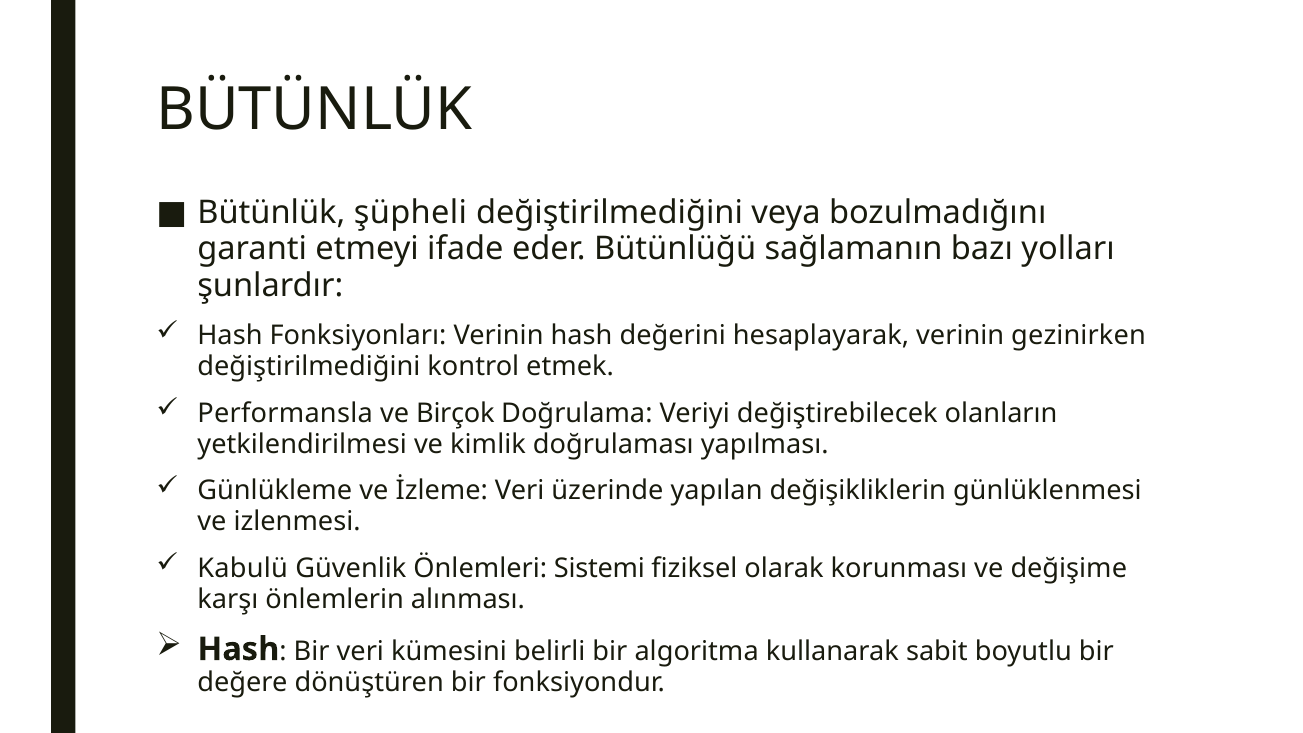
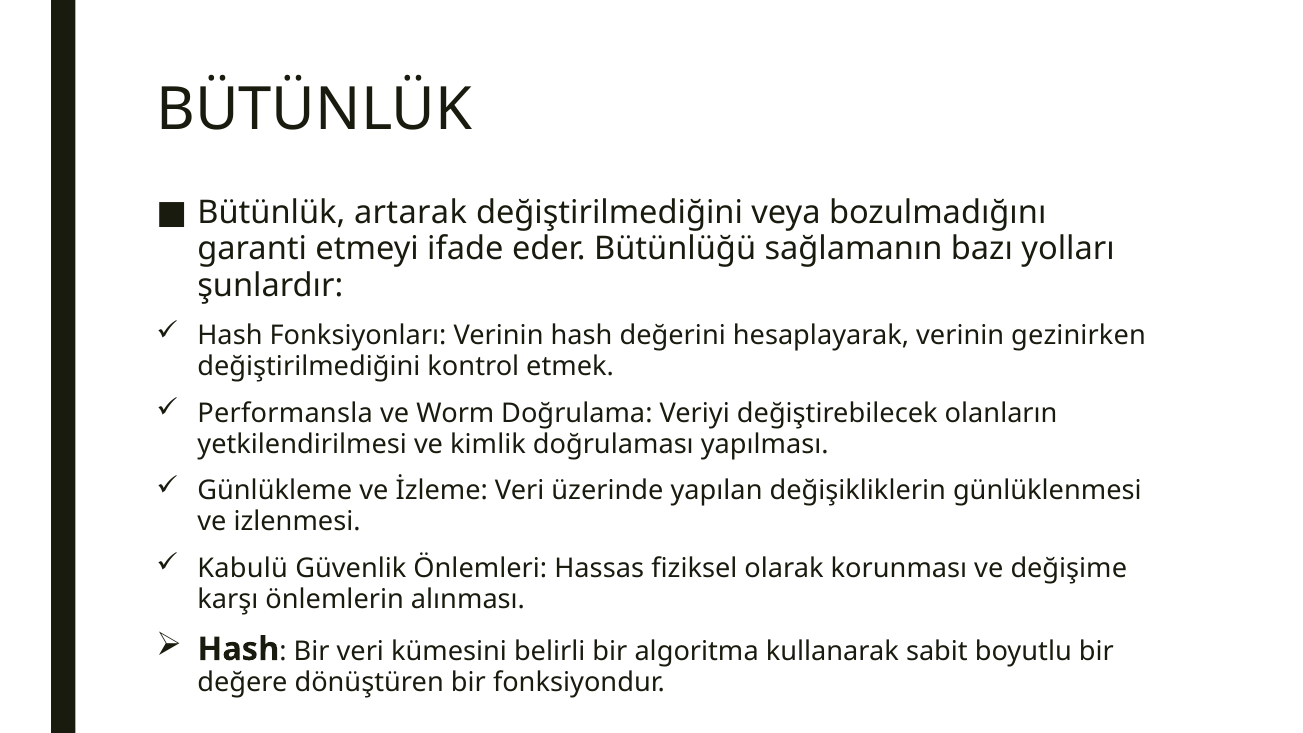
şüpheli: şüpheli -> artarak (410, 212)
Birçok: Birçok -> Worm (455, 413)
Sistemi: Sistemi -> Hassas (599, 569)
